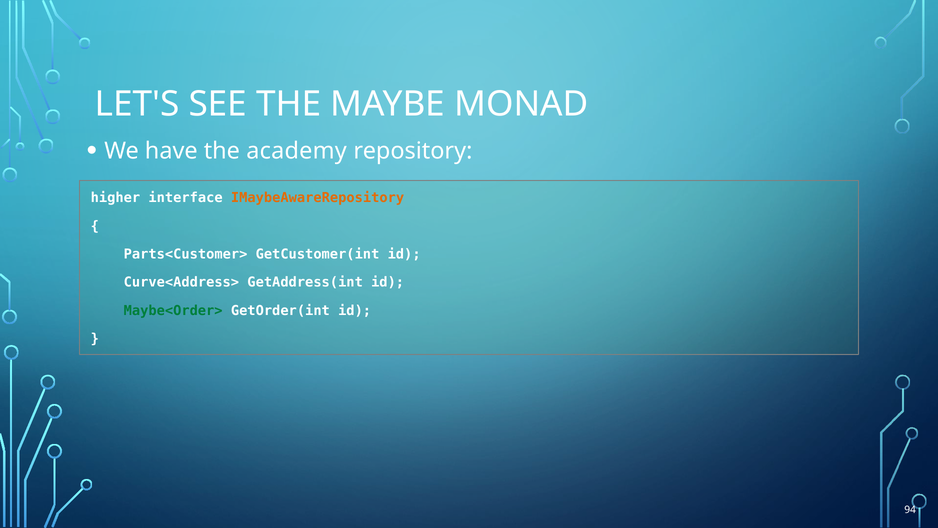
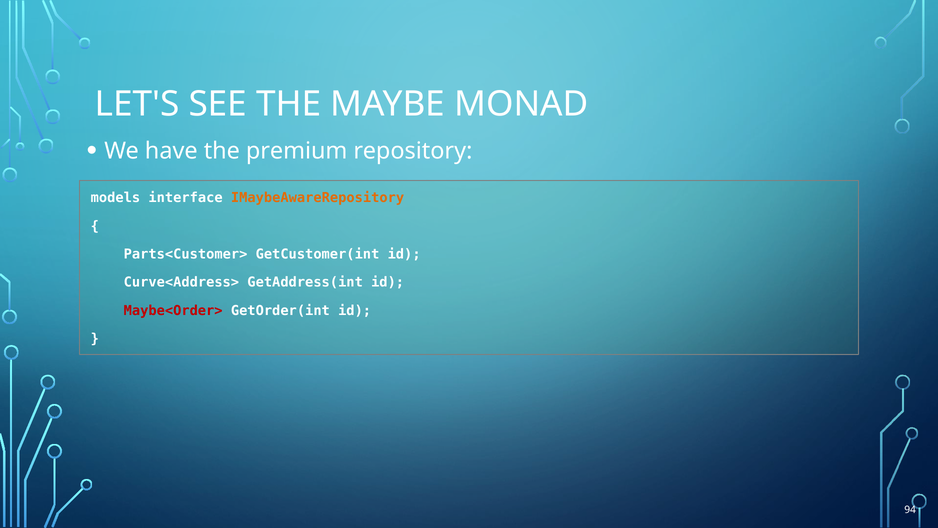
academy: academy -> premium (297, 151)
higher: higher -> models (115, 198)
Maybe<Order> colour: green -> red (173, 310)
